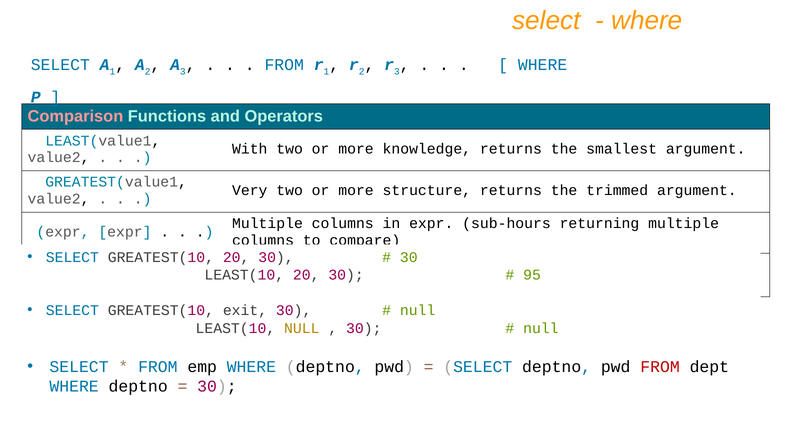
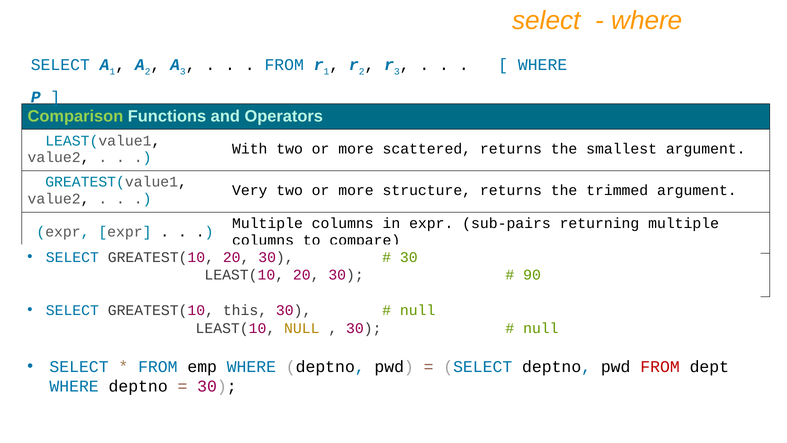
Comparison colour: pink -> light green (75, 116)
knowledge: knowledge -> scattered (427, 149)
sub-hours: sub-hours -> sub-pairs (507, 223)
95: 95 -> 90 (532, 275)
exit: exit -> this (245, 310)
